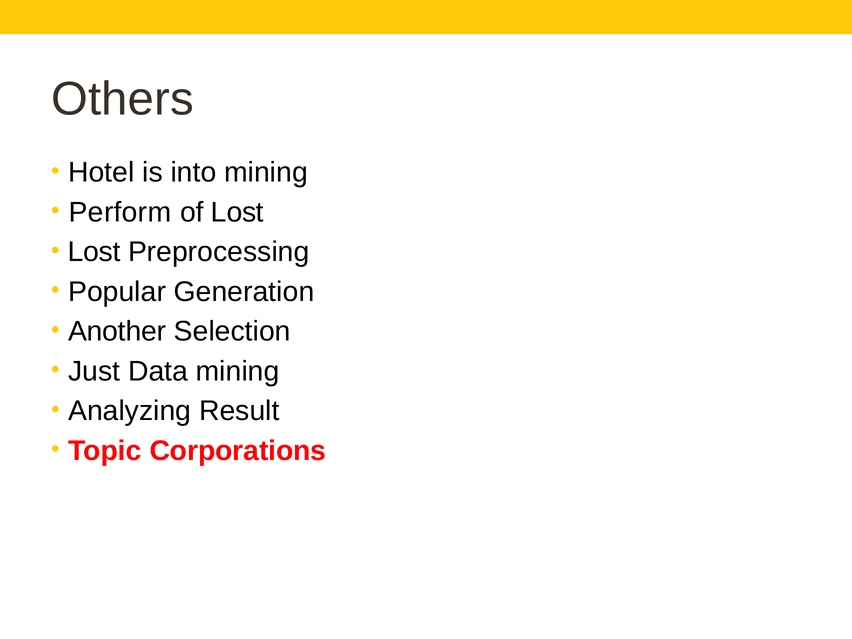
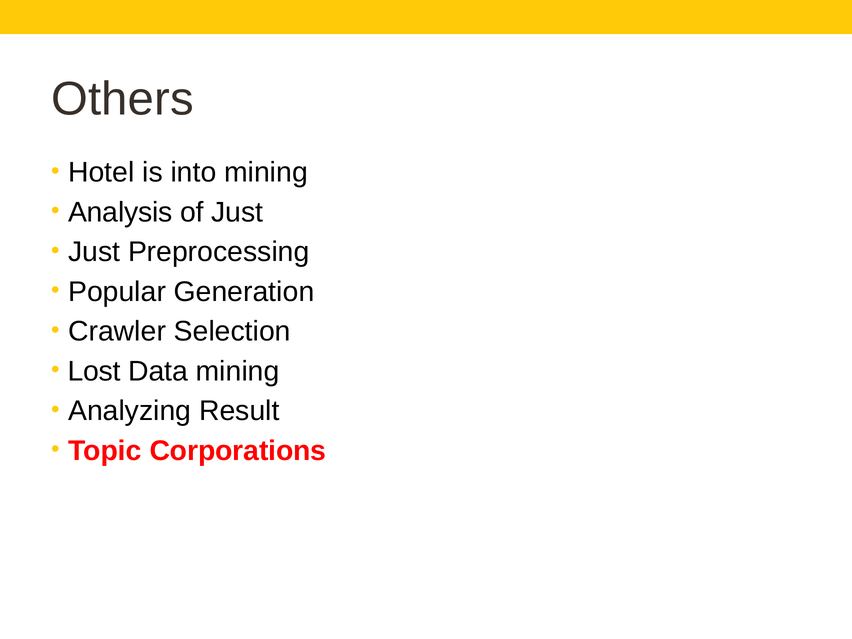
Perform: Perform -> Analysis (120, 212)
of Lost: Lost -> Just (237, 212)
Lost: Lost -> Just (94, 252)
Another: Another -> Crawler (117, 331)
Just: Just -> Lost (94, 371)
